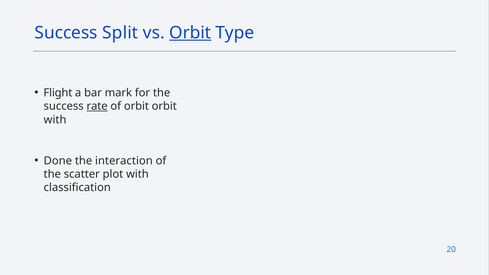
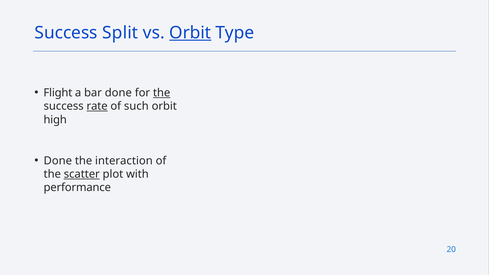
bar mark: mark -> done (118, 93)
the underline: none -> present (162, 93)
of orbit: orbit -> such (136, 106)
with: with -> high (55, 120)
scatter underline: none -> present (82, 174)
classification: classification -> performance (77, 188)
